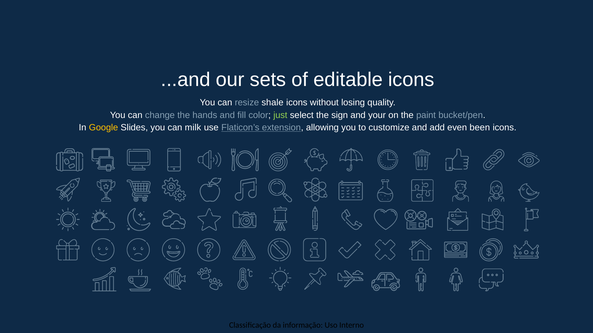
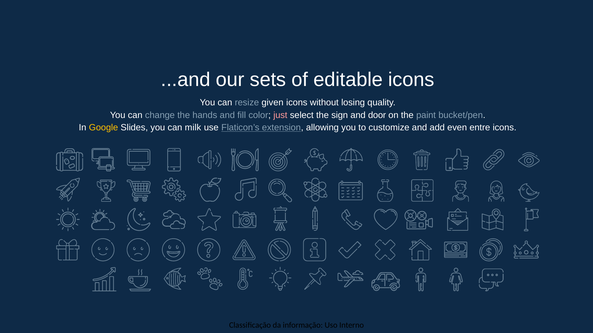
shale: shale -> given (273, 103)
just colour: light green -> pink (280, 115)
your: your -> door (377, 115)
been: been -> entre (480, 128)
